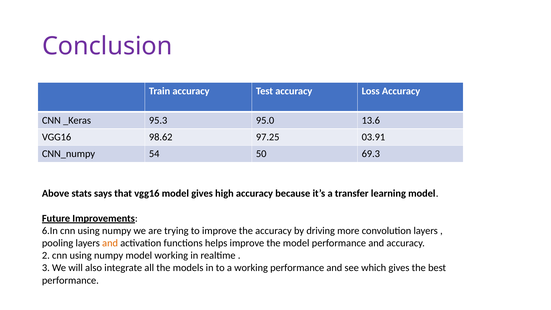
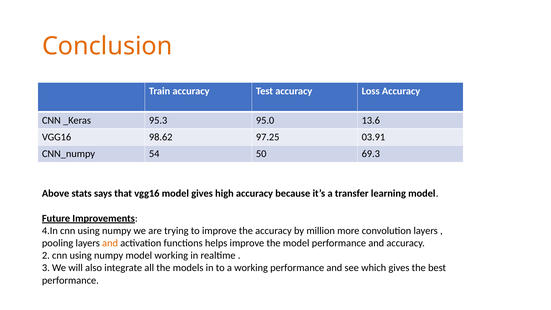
Conclusion colour: purple -> orange (107, 46)
6.In: 6.In -> 4.In (50, 231)
driving: driving -> million (321, 231)
